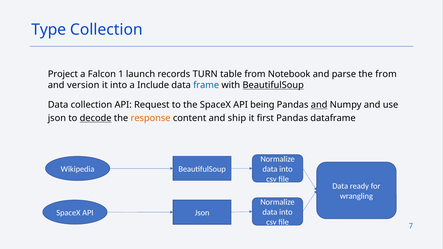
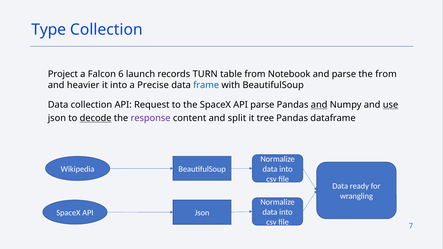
1: 1 -> 6 (121, 74)
version: version -> heavier (83, 85)
Include: Include -> Precise (153, 85)
BeautifulSoup underline: present -> none (273, 85)
API being: being -> parse (262, 105)
use underline: none -> present (391, 105)
response colour: orange -> purple (151, 118)
ship: ship -> split (237, 118)
first: first -> tree (265, 118)
